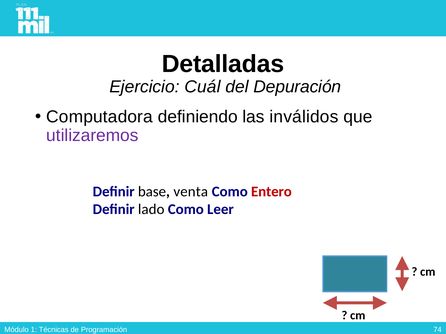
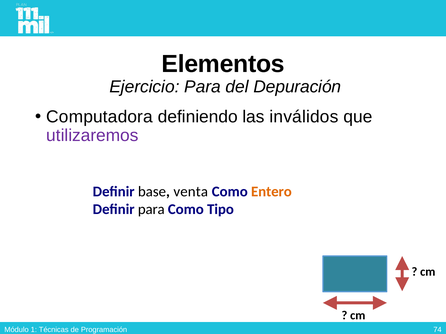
Detalladas: Detalladas -> Elementos (223, 64)
Ejercicio Cuál: Cuál -> Para (203, 87)
Entero colour: red -> orange (271, 192)
Definir lado: lado -> para (151, 210)
Leer: Leer -> Tipo (220, 210)
